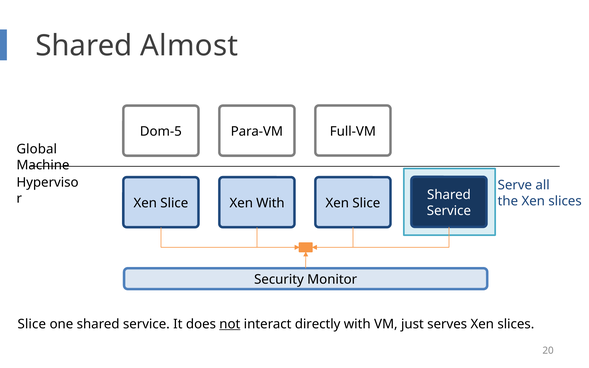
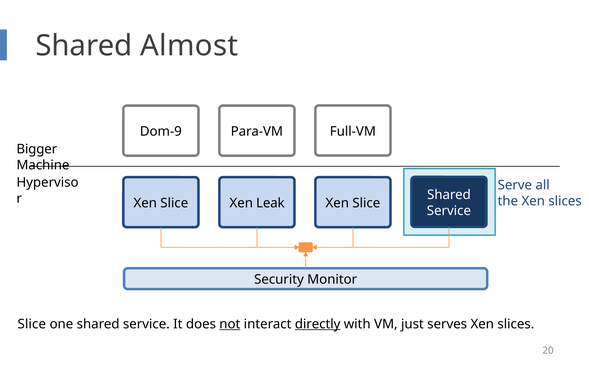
Dom-5: Dom-5 -> Dom-9 (161, 132)
Global: Global -> Bigger (37, 149)
Xen With: With -> Leak (270, 203)
directly underline: none -> present (318, 324)
